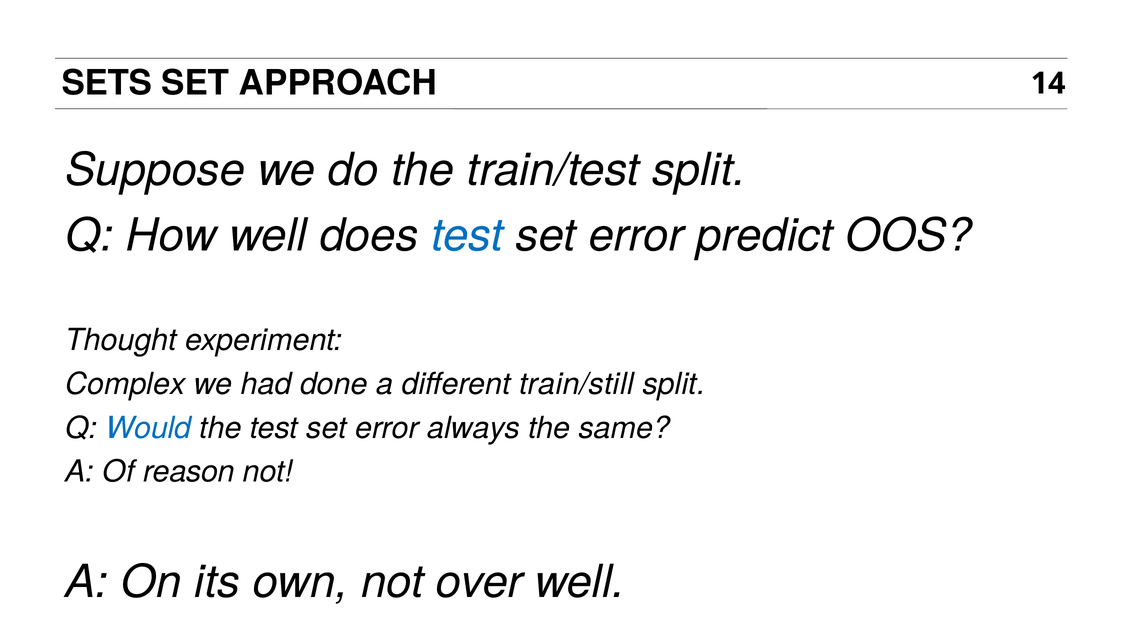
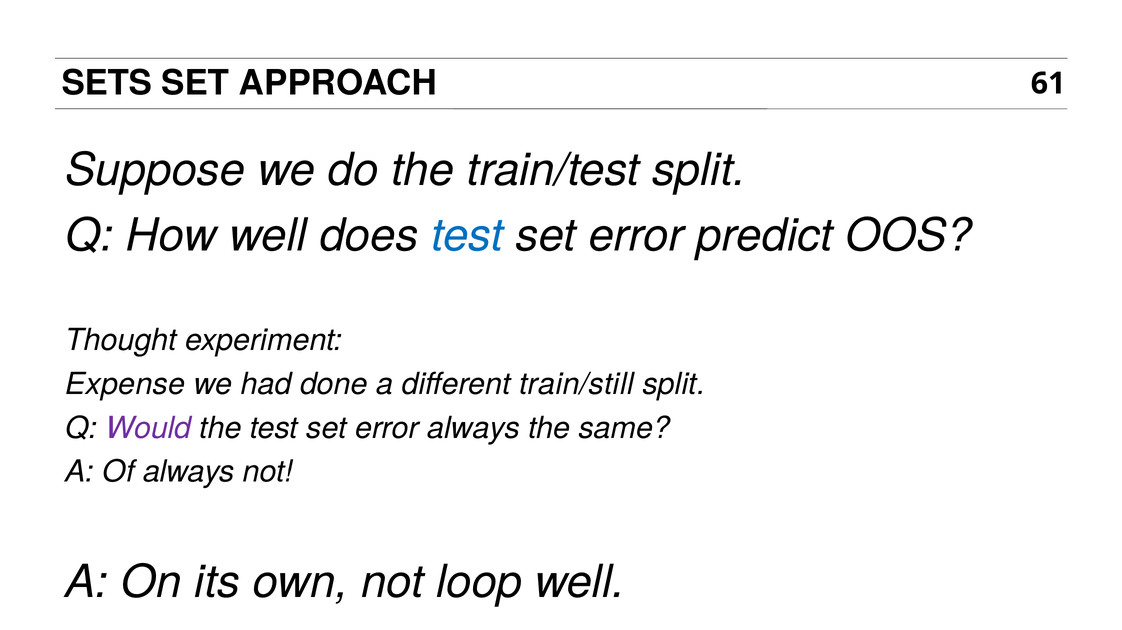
14: 14 -> 61 (1048, 83)
Complex: Complex -> Expense (125, 384)
Would colour: blue -> purple (148, 428)
Of reason: reason -> always (189, 472)
over: over -> loop (479, 582)
